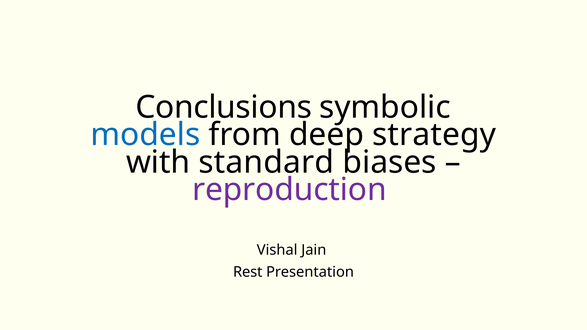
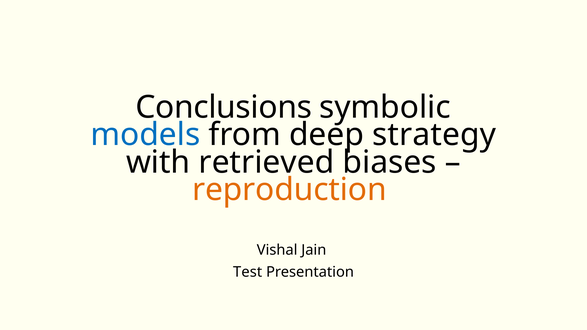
standard: standard -> retrieved (266, 162)
reproduction colour: purple -> orange (289, 190)
Rest: Rest -> Test (248, 272)
